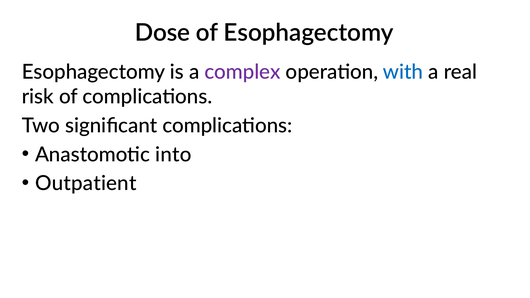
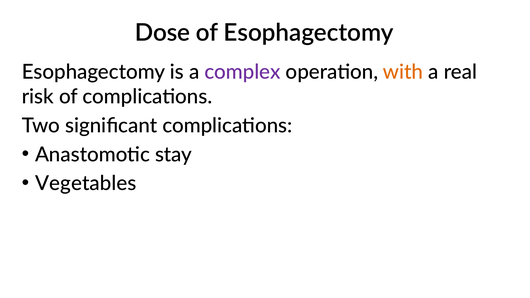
with colour: blue -> orange (403, 72)
into: into -> stay (174, 155)
Outpatient: Outpatient -> Vegetables (86, 184)
